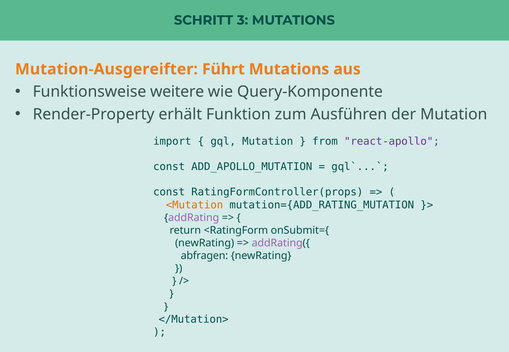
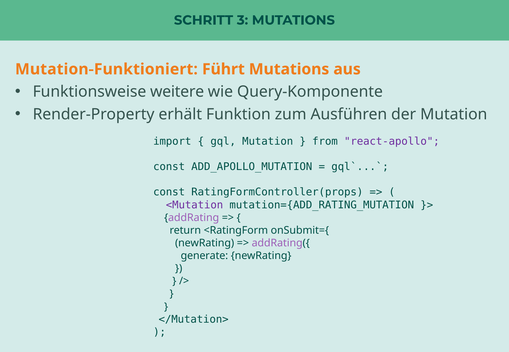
Mutation-Ausgereifter: Mutation-Ausgereifter -> Mutation-Funktioniert (106, 69)
<Mutation colour: orange -> purple (195, 205)
abfragen: abfragen -> generate (204, 256)
